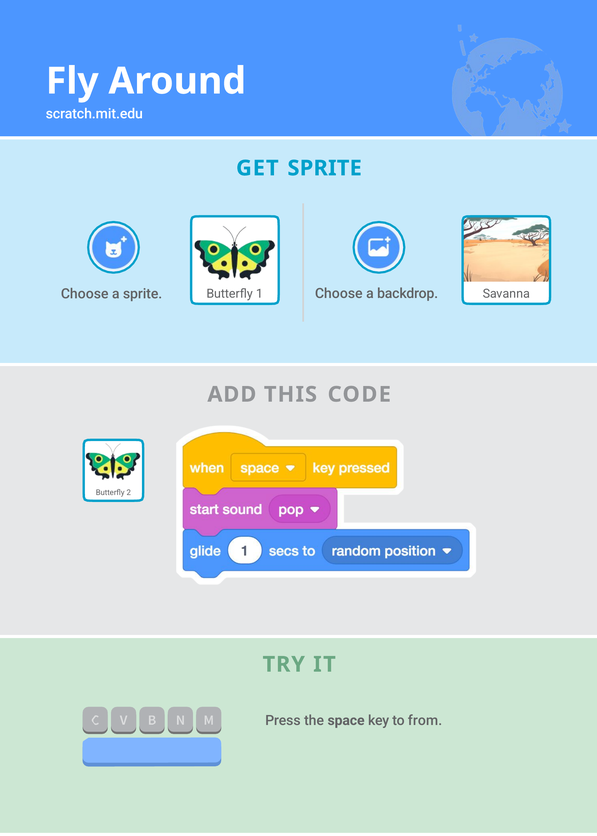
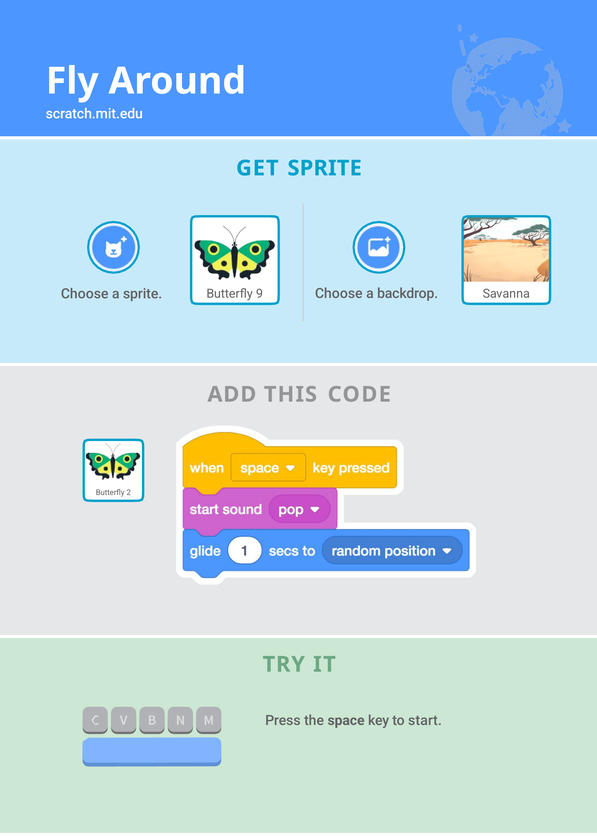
1: 1 -> 9 (259, 294)
from: from -> start (425, 720)
